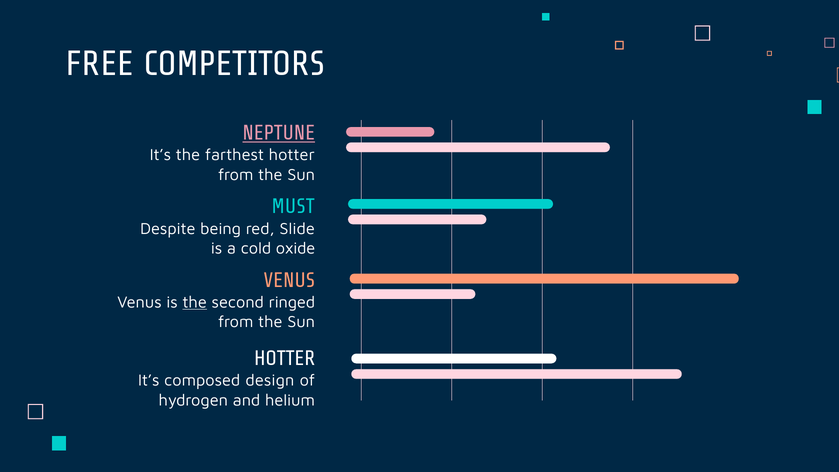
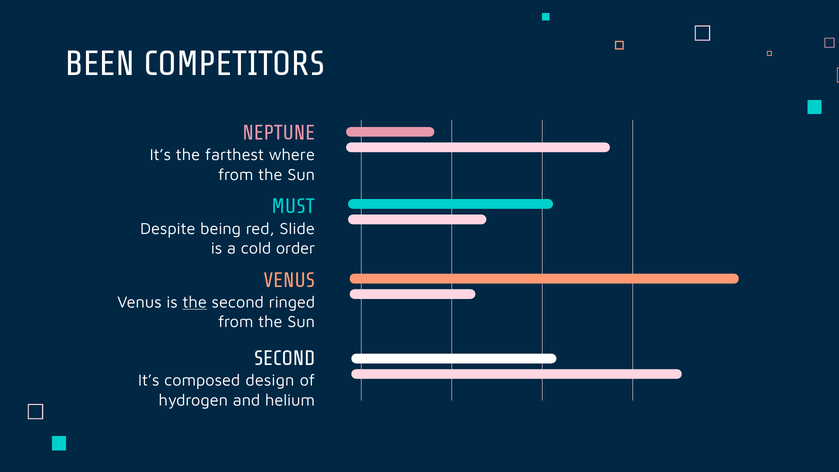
FREE: FREE -> BEEN (100, 64)
NEPTUNE underline: present -> none (279, 133)
farthest hotter: hotter -> where (292, 155)
oxide: oxide -> order (296, 248)
HOTTER: HOTTER -> SECOND (285, 358)
